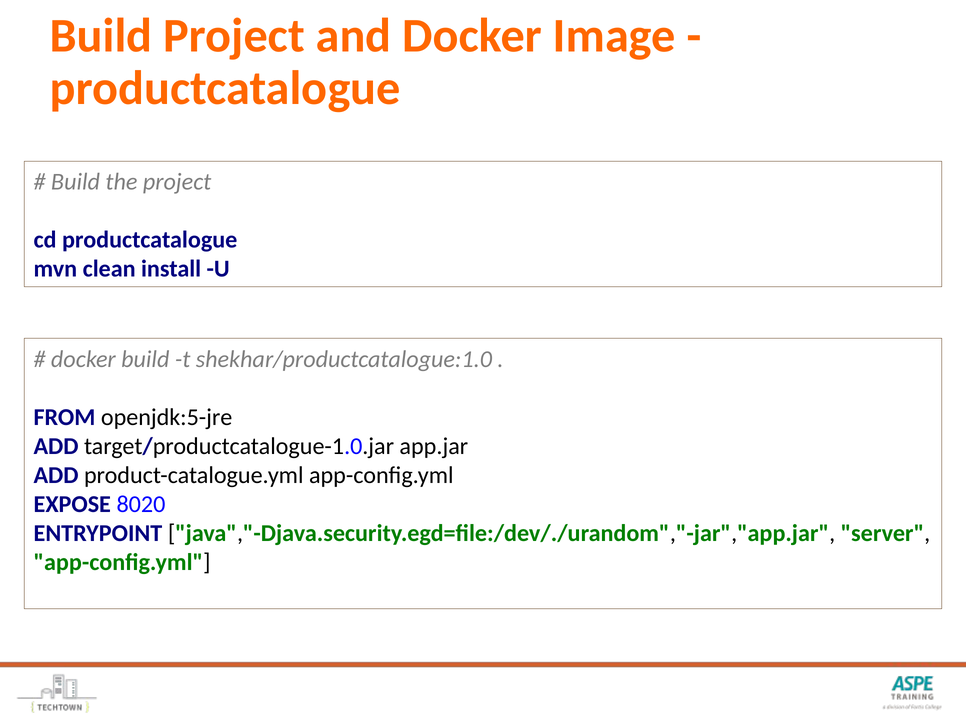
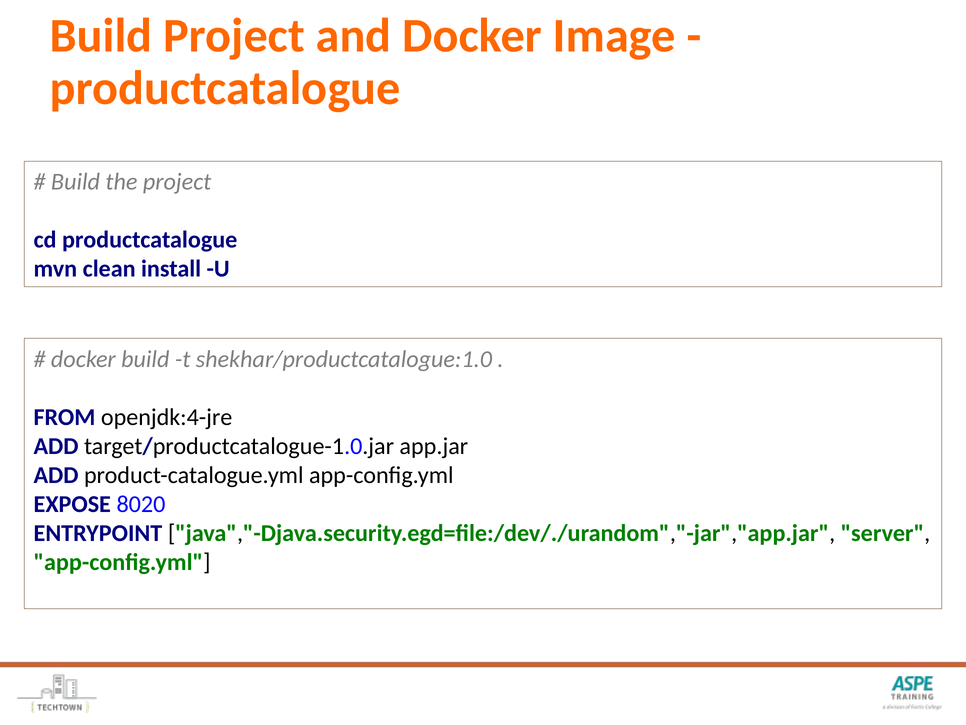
openjdk:5-jre: openjdk:5-jre -> openjdk:4-jre (167, 417)
